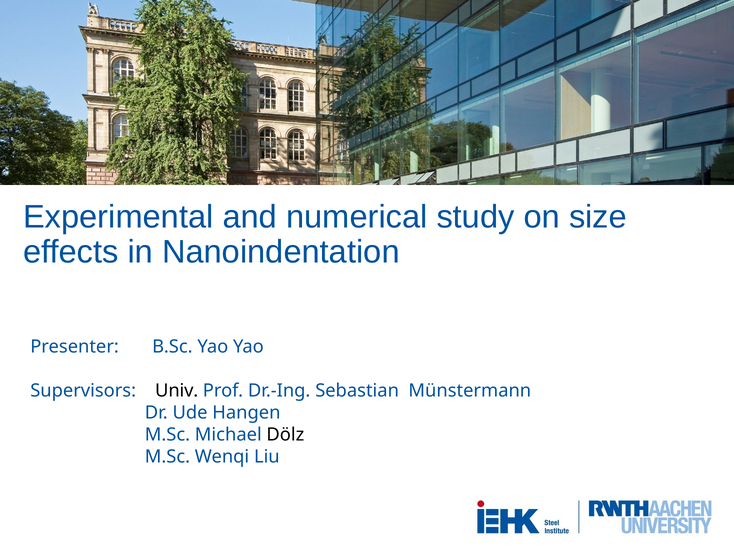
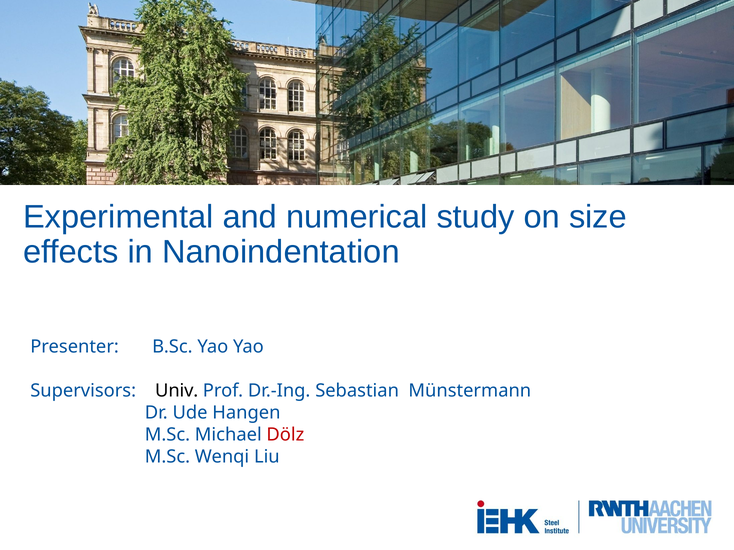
Dölz colour: black -> red (285, 435)
